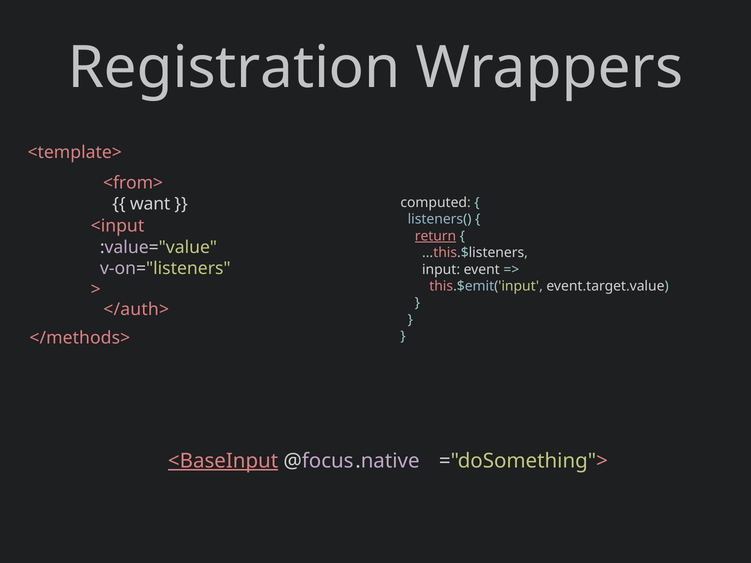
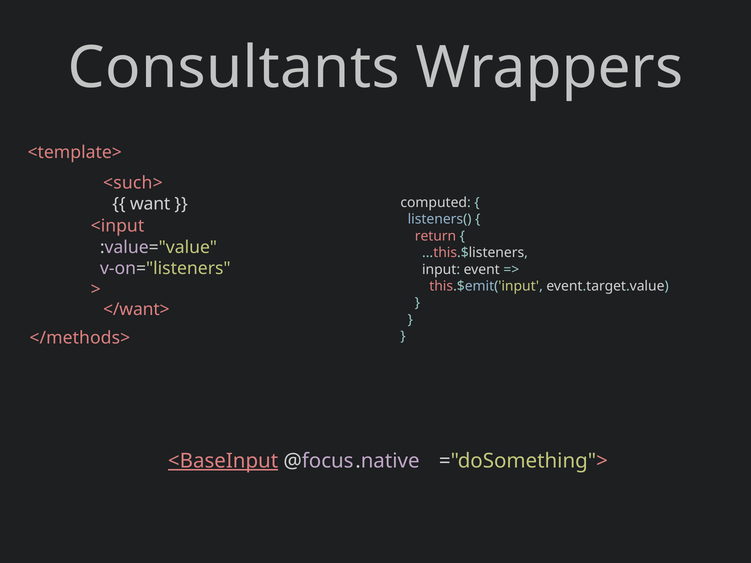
Registration: Registration -> Consultants (234, 68)
<from>: <from> -> <such> (133, 183)
return underline: present -> none (436, 236)
</auth>: </auth> -> </want> (136, 310)
